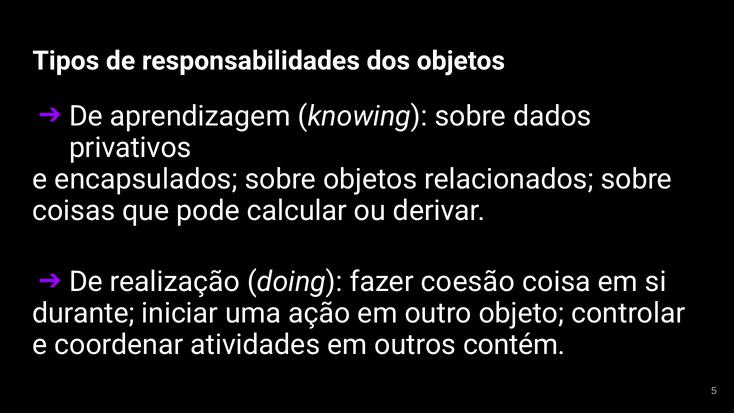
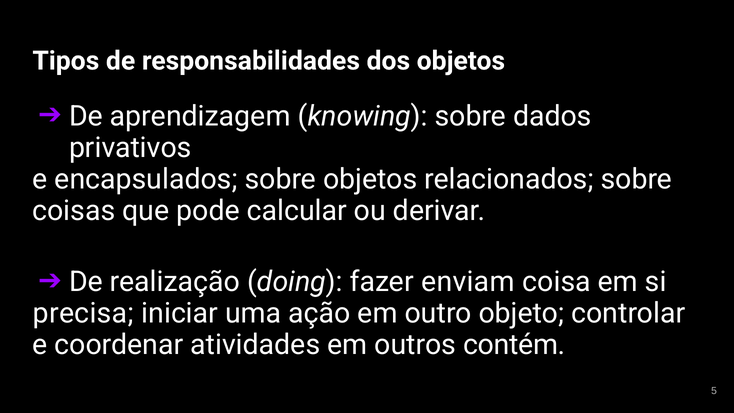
coesão: coesão -> enviam (468, 282)
durante: durante -> precisa (83, 313)
